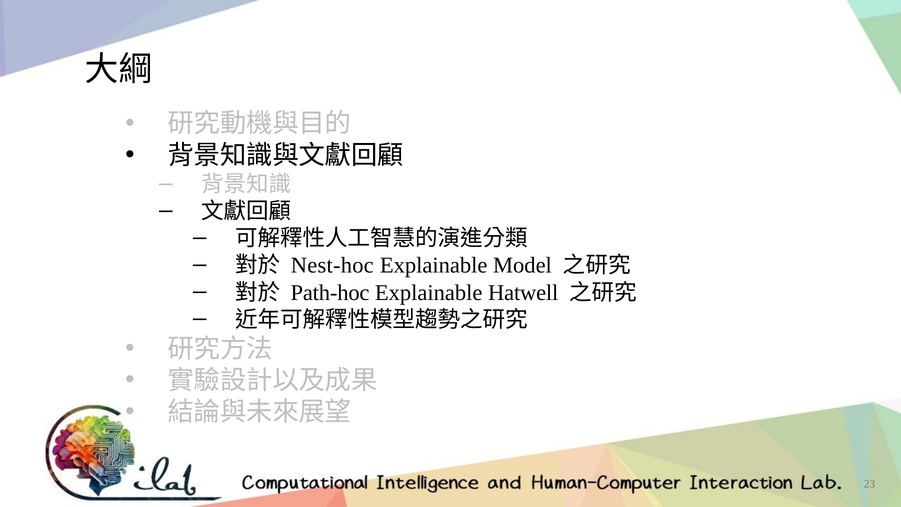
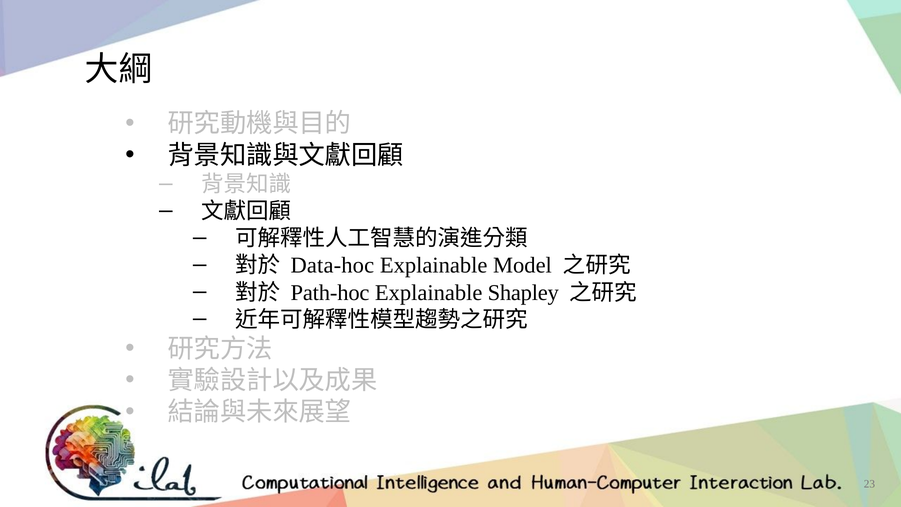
Nest-hoc: Nest-hoc -> Data-hoc (332, 265)
Hatwell: Hatwell -> Shapley (523, 292)
